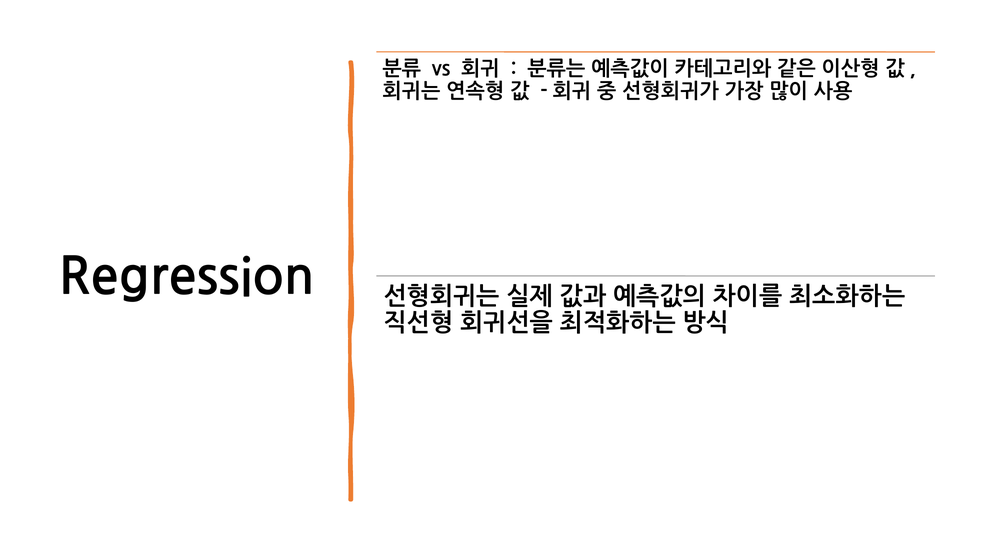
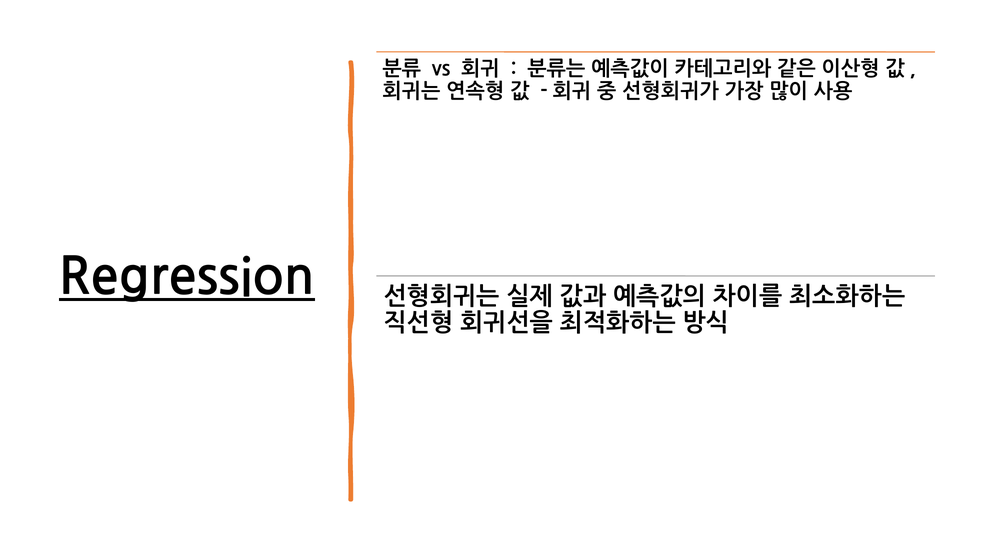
Regression underline: none -> present (187, 278)
